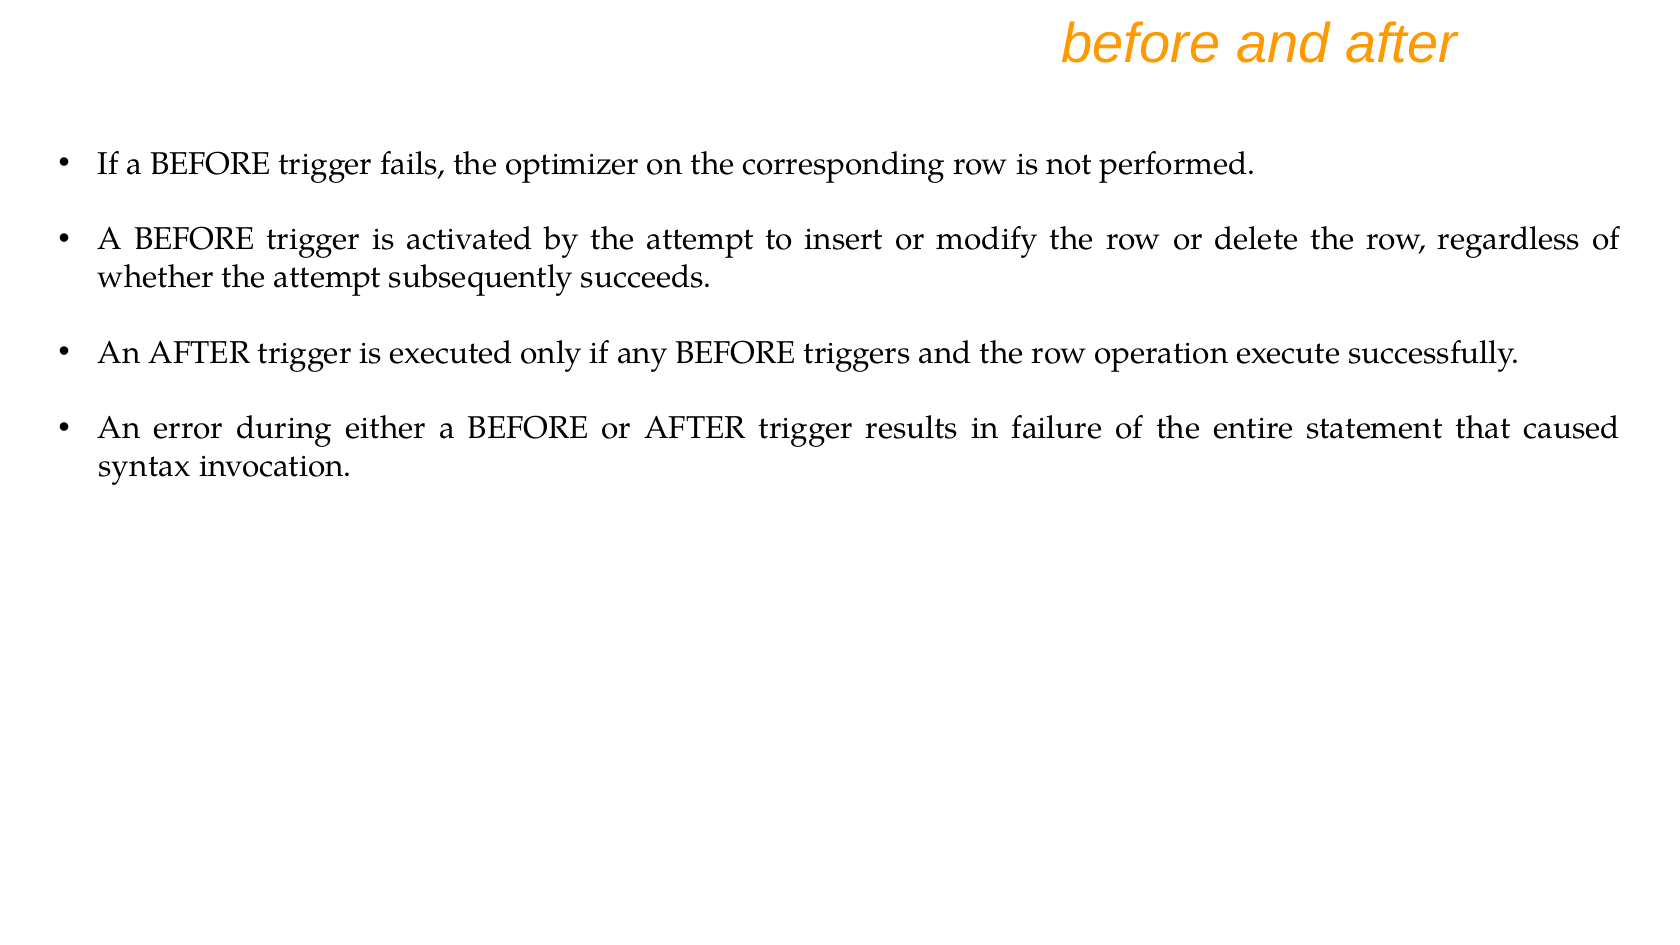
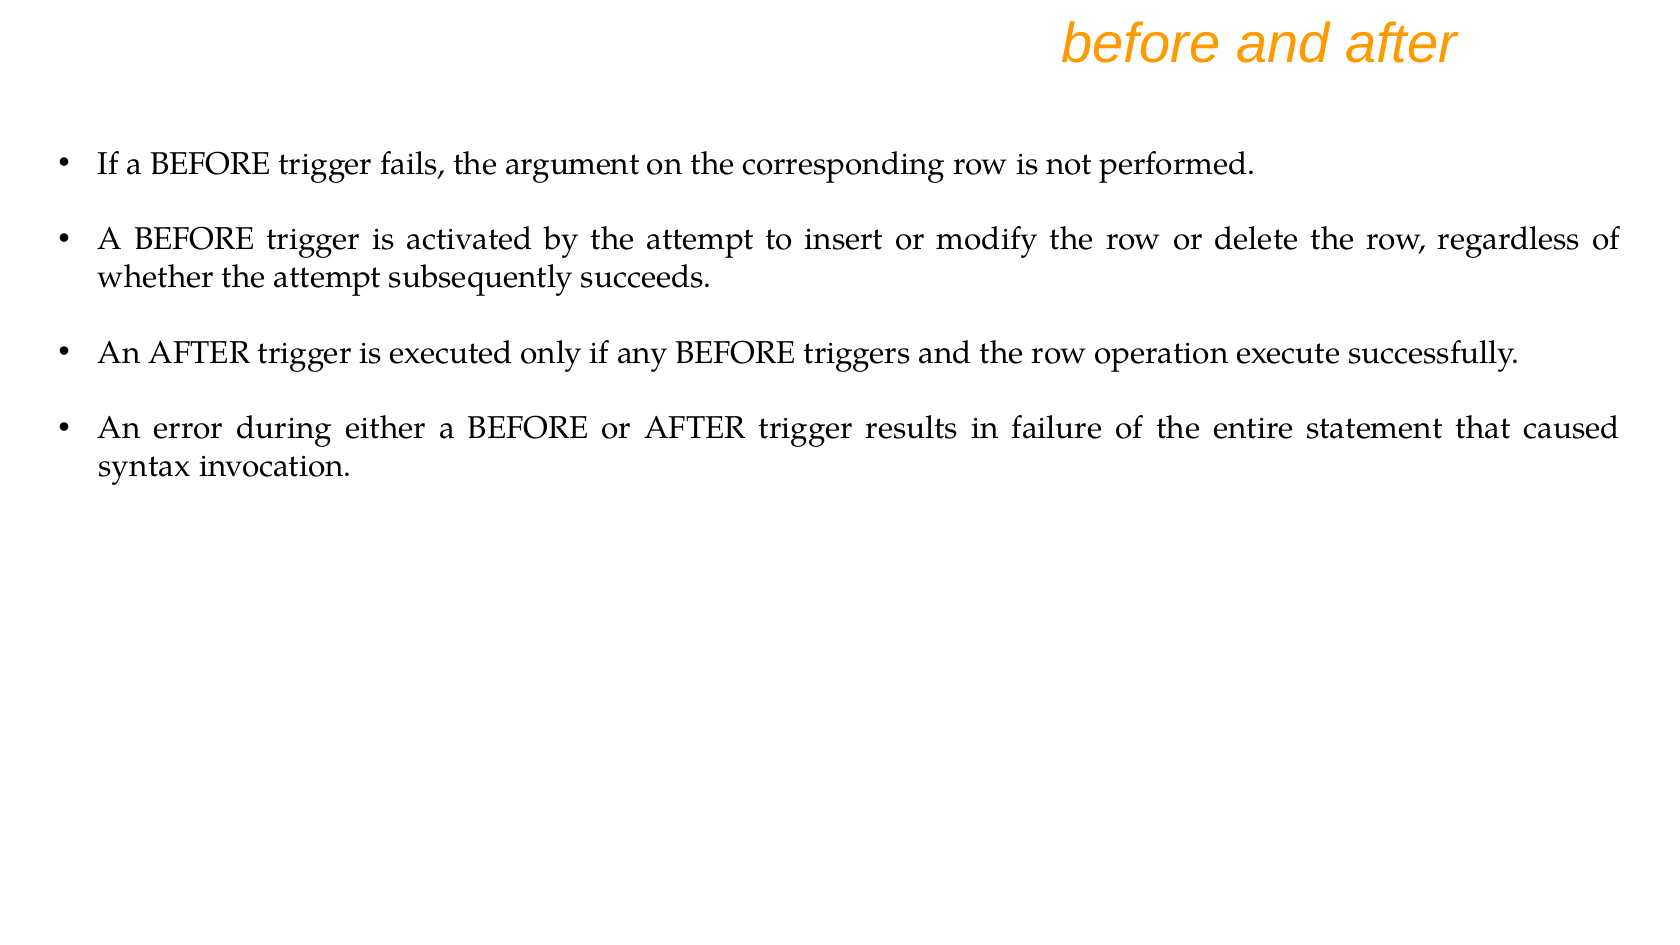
optimizer: optimizer -> argument (572, 164)
